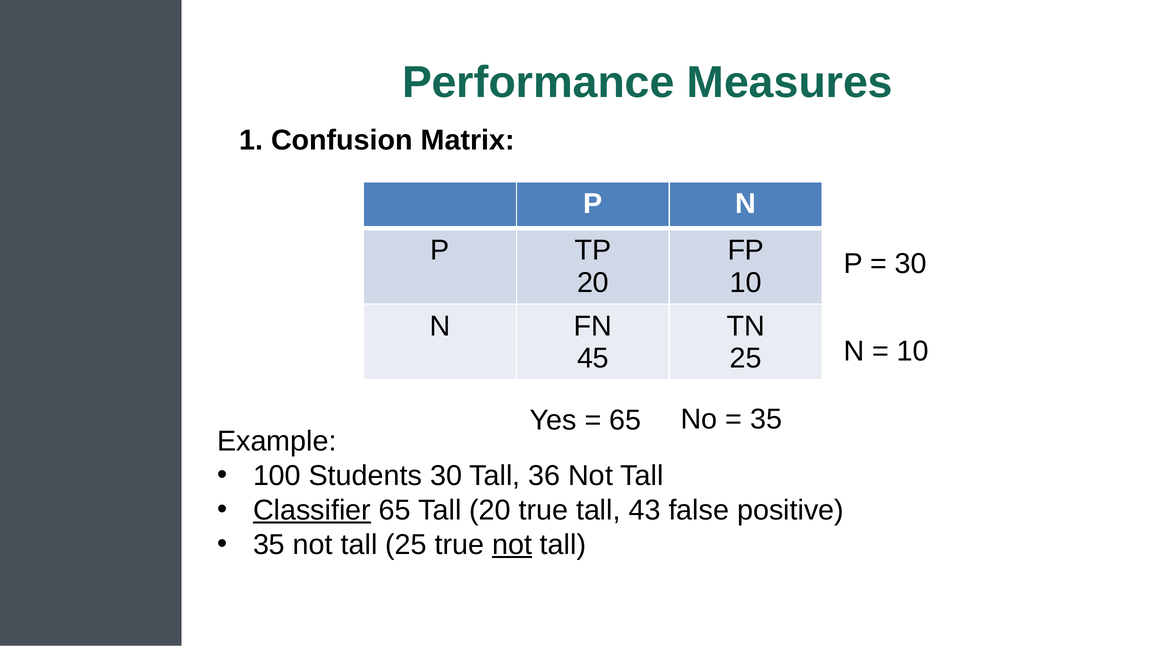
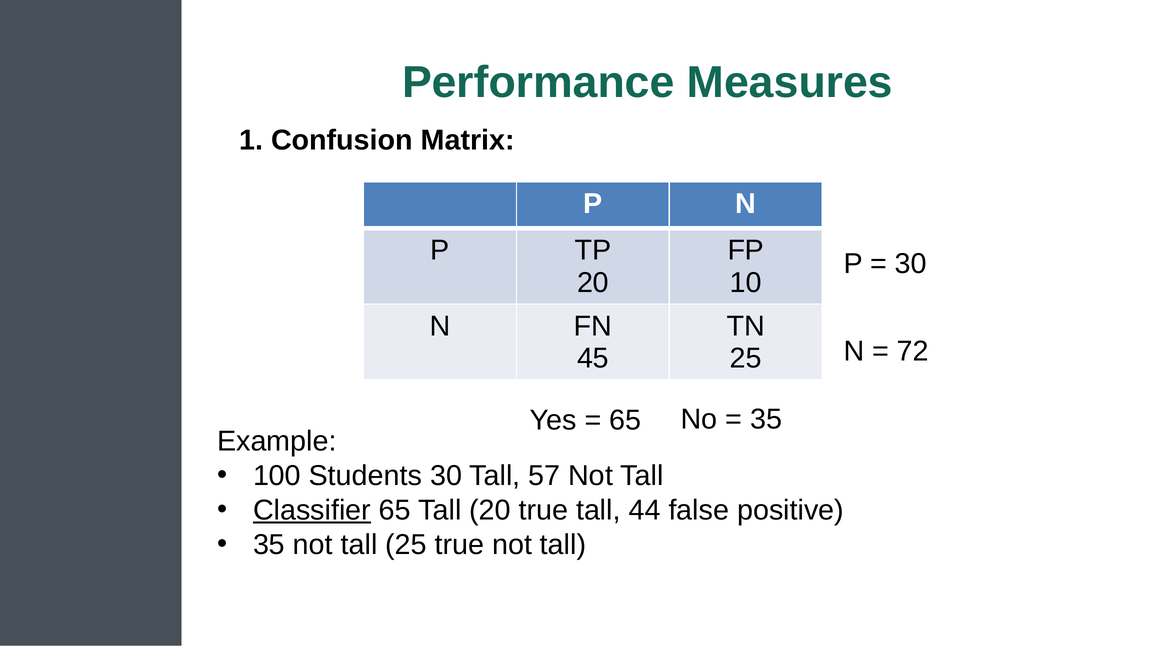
10: 10 -> 72 (913, 352)
36: 36 -> 57 (544, 476)
43: 43 -> 44 (645, 511)
not underline: present -> none (512, 545)
